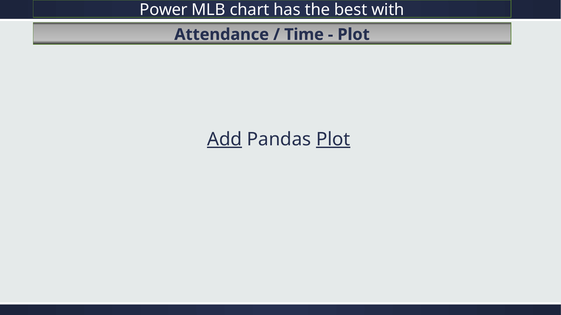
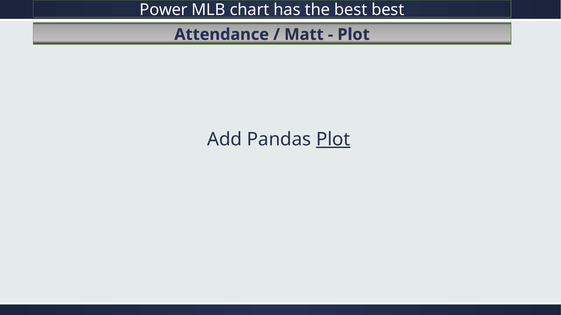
best with: with -> best (388, 10)
Time: Time -> Matt (304, 35)
Add underline: present -> none (225, 140)
